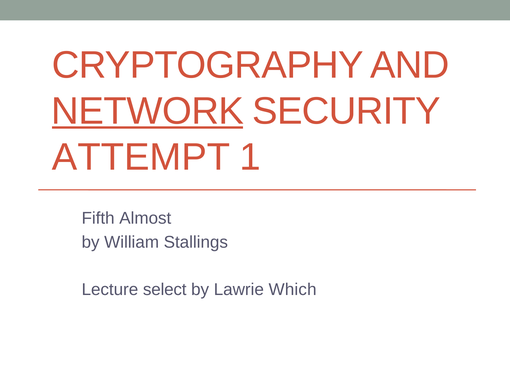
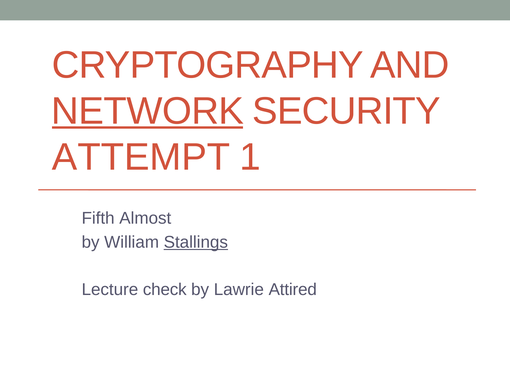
Stallings underline: none -> present (196, 242)
select: select -> check (165, 289)
Which: Which -> Attired (293, 289)
